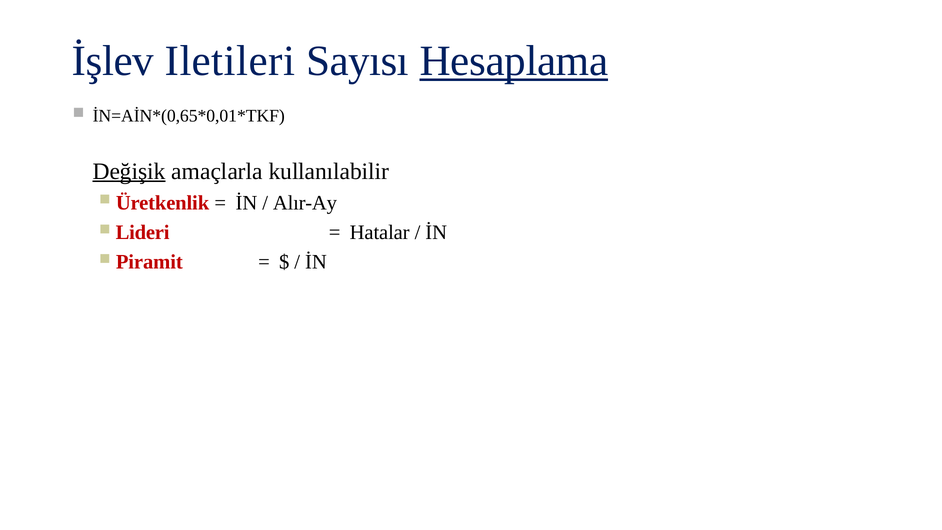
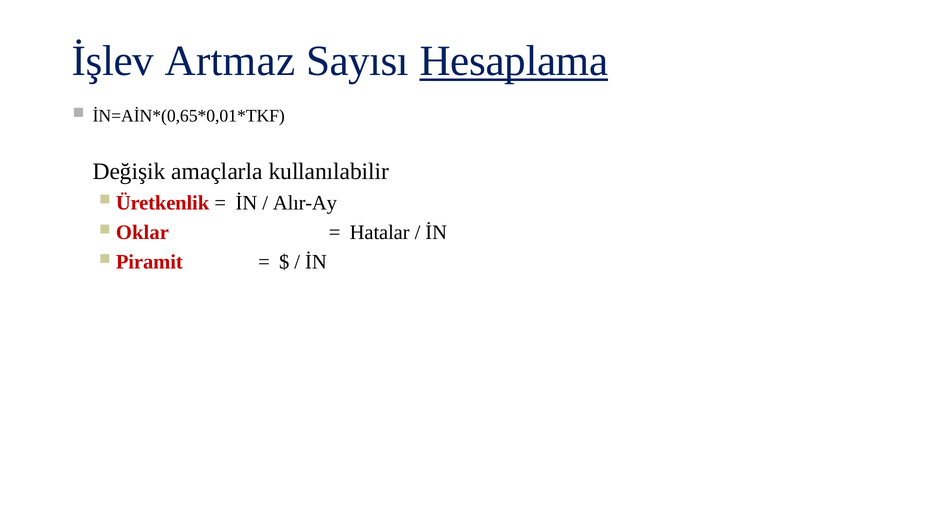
Iletileri: Iletileri -> Artmaz (230, 61)
Değişik underline: present -> none (129, 171)
Lideri: Lideri -> Oklar (142, 232)
